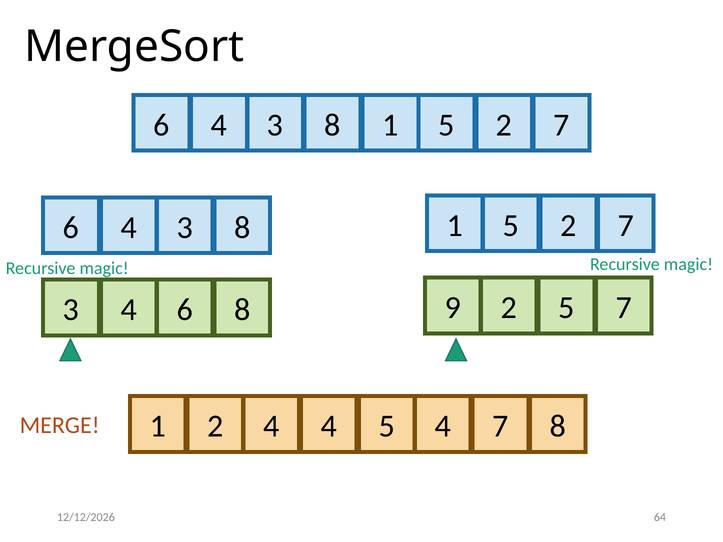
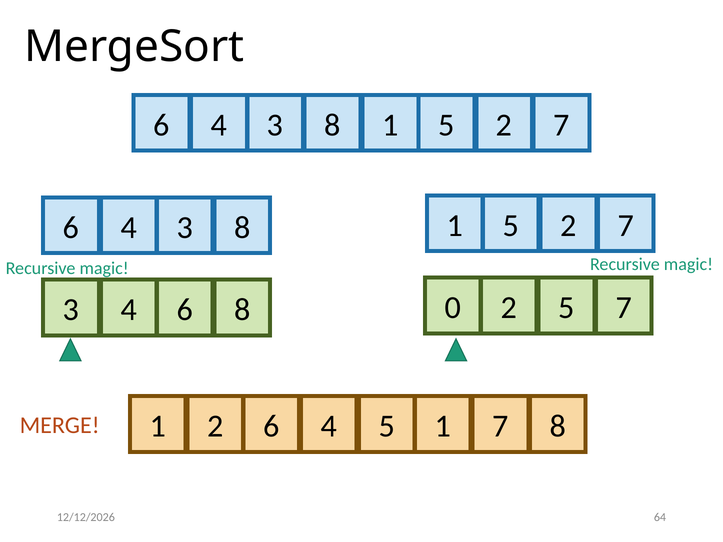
9: 9 -> 0 (453, 308)
2 4: 4 -> 6 (271, 426)
5 4: 4 -> 1 (443, 426)
